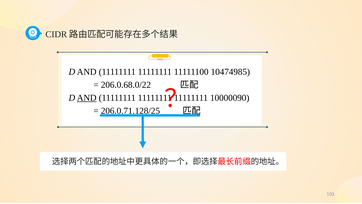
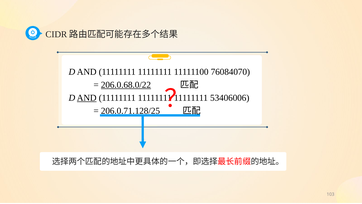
10474985: 10474985 -> 76084070 (230, 72)
206.0.68.0/22 underline: none -> present (126, 85)
10000090: 10000090 -> 53406006 (230, 98)
